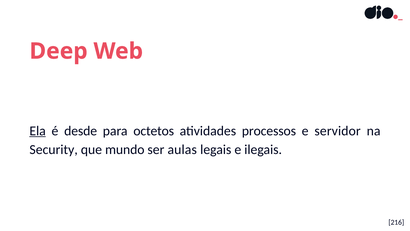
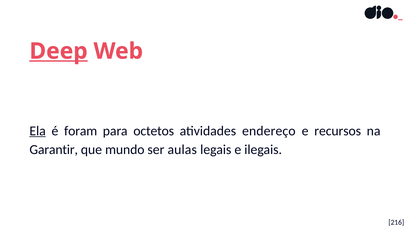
Deep underline: none -> present (59, 51)
desde: desde -> foram (81, 131)
processos: processos -> endereço (269, 131)
servidor: servidor -> recursos (338, 131)
Security: Security -> Garantir (54, 149)
